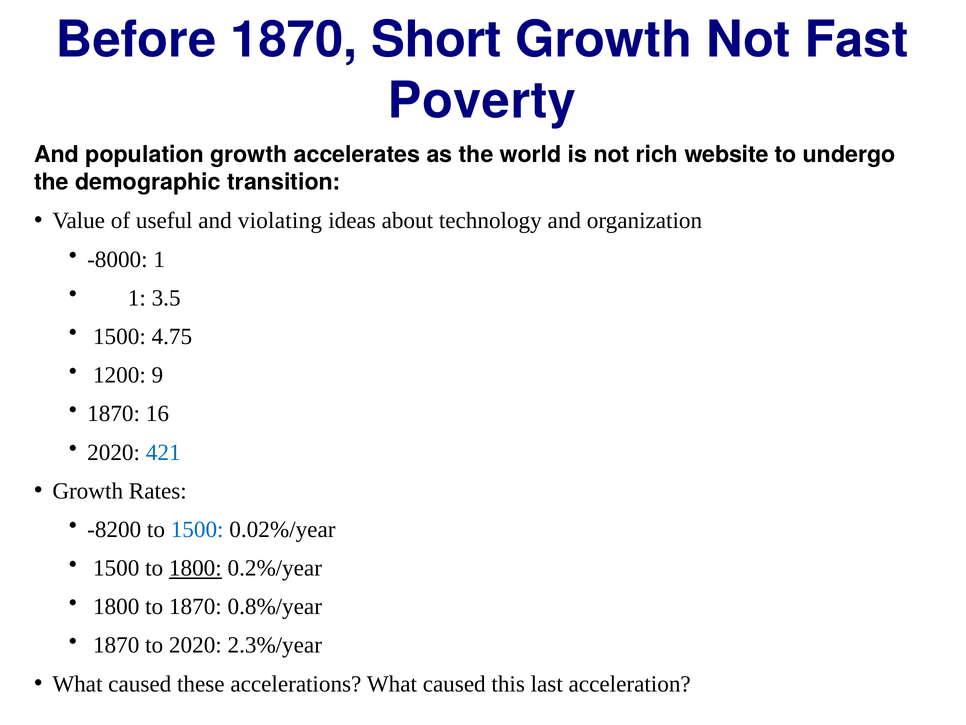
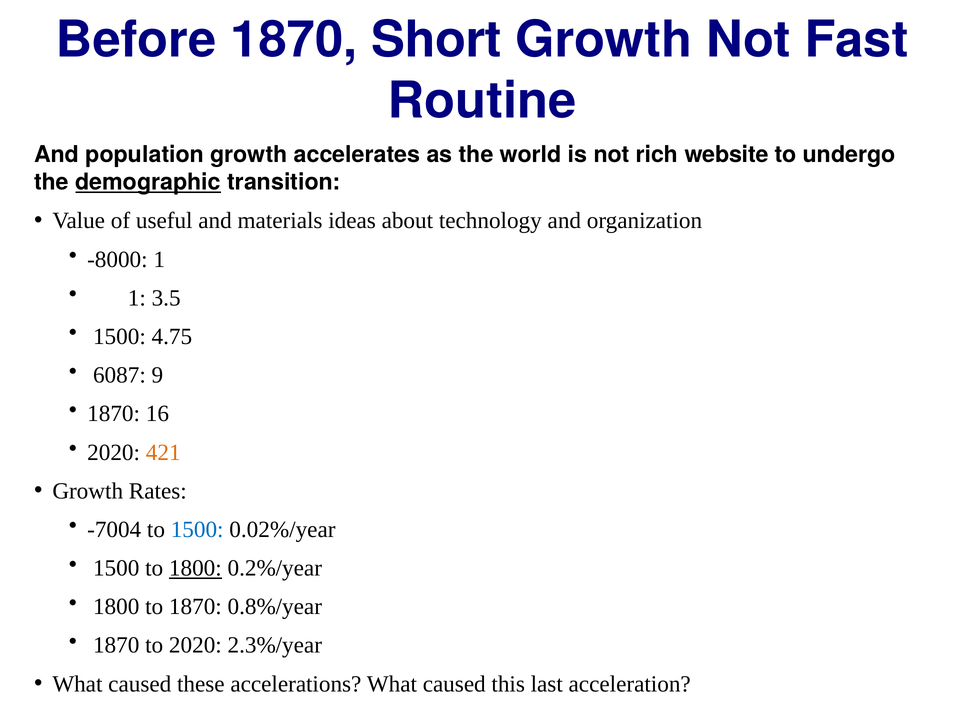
Poverty: Poverty -> Routine (482, 101)
demographic underline: none -> present (148, 182)
violating: violating -> materials (280, 221)
1200: 1200 -> 6087 (119, 375)
421 colour: blue -> orange (163, 452)
-8200: -8200 -> -7004 (114, 529)
